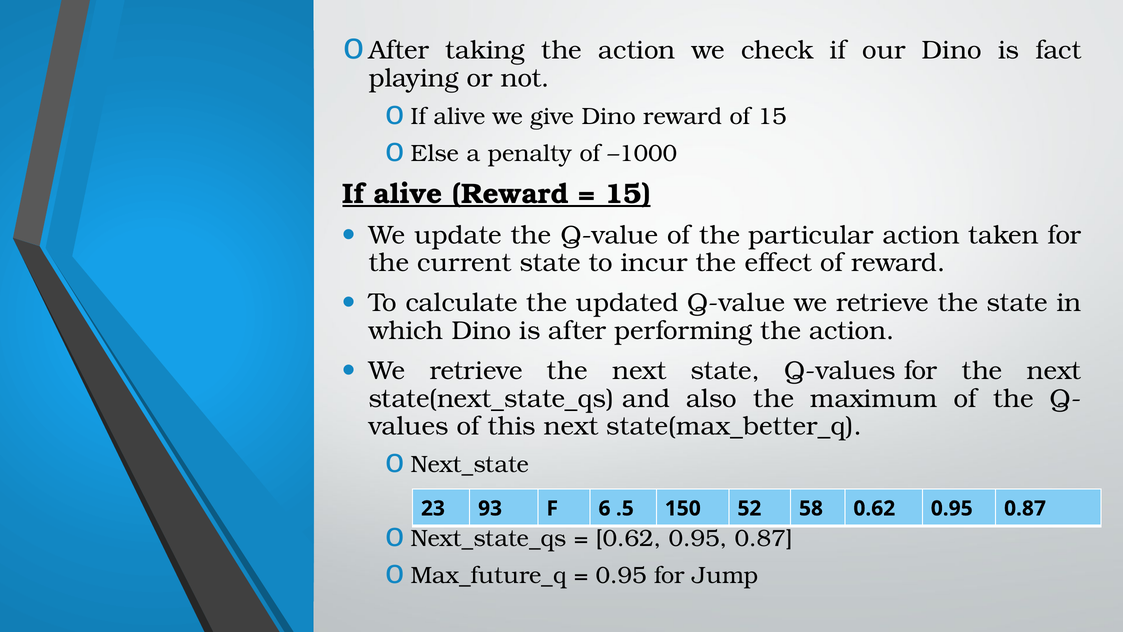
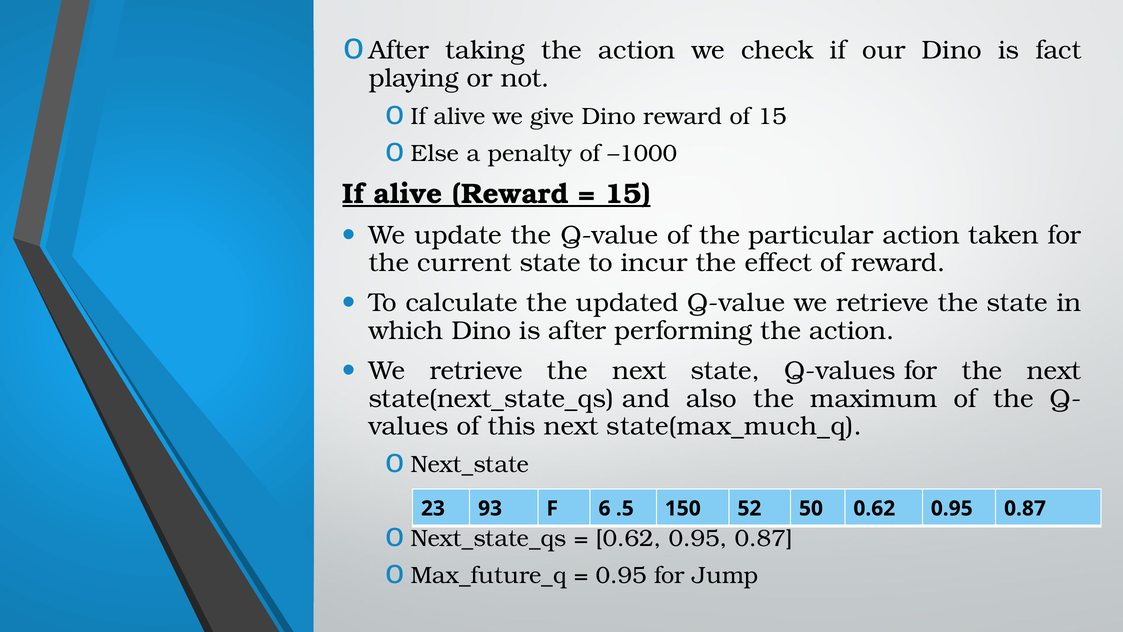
state(max_better_q: state(max_better_q -> state(max_much_q (734, 426)
58: 58 -> 50 (811, 508)
